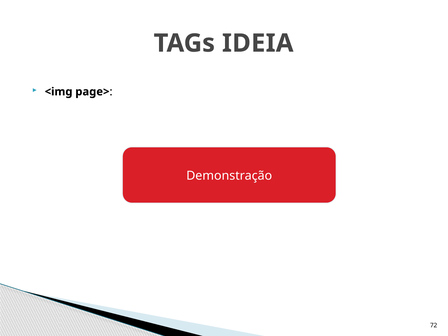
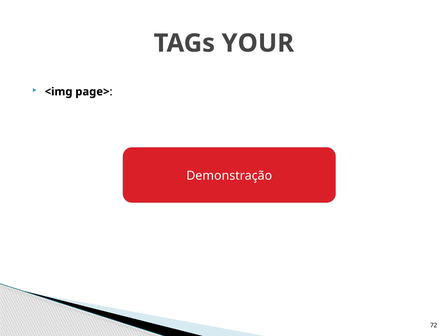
IDEIA: IDEIA -> YOUR (258, 43)
